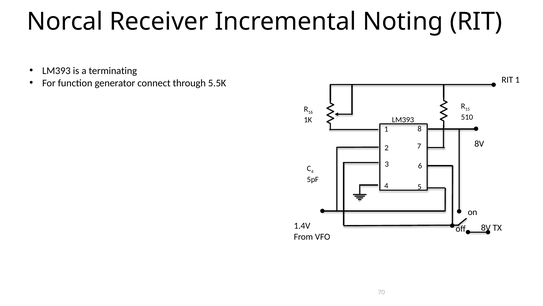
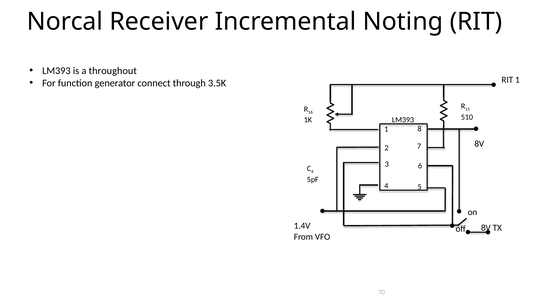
terminating: terminating -> throughout (113, 71)
5.5K: 5.5K -> 3.5K (217, 83)
